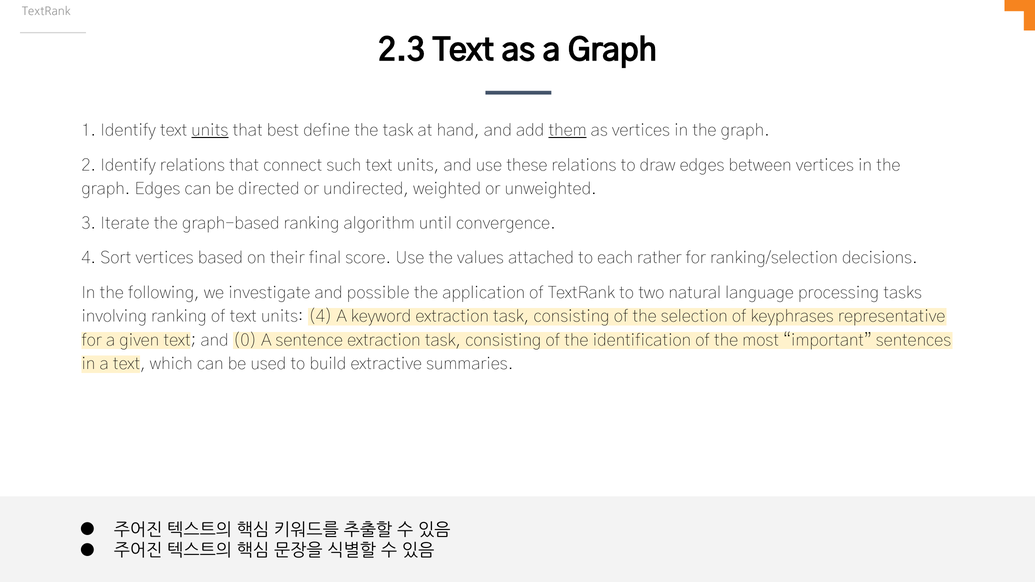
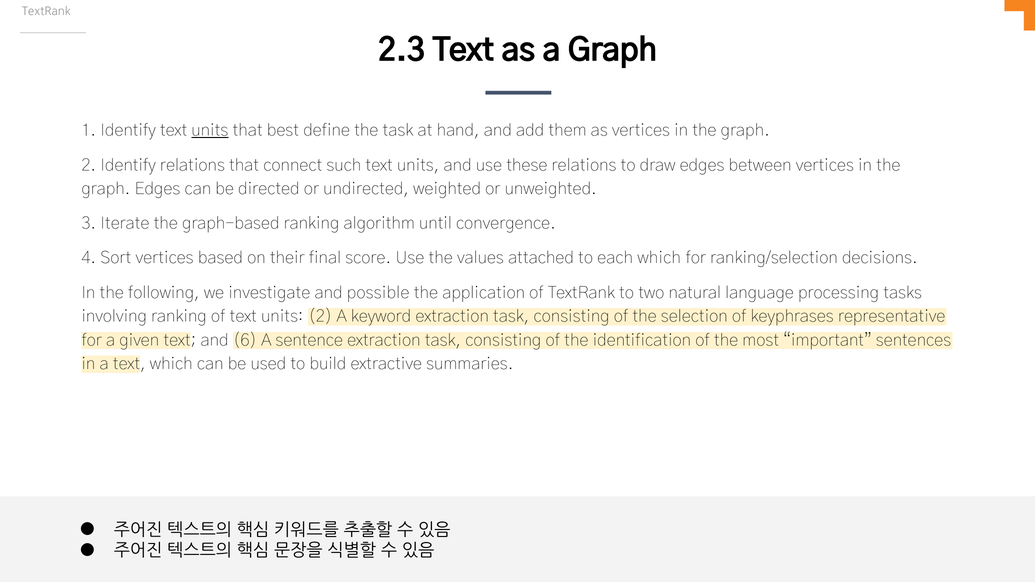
them underline: present -> none (568, 130)
each rather: rather -> which (659, 258)
units 4: 4 -> 2 (320, 316)
0: 0 -> 6 (245, 340)
